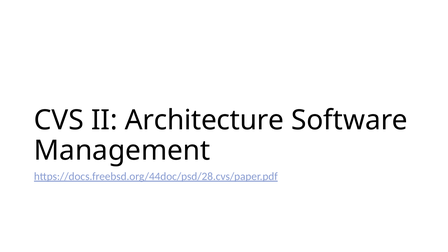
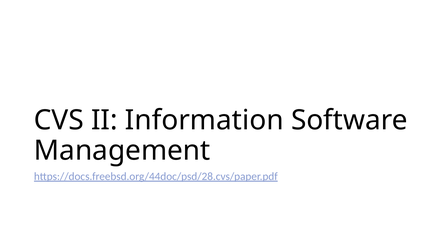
Architecture: Architecture -> Information (204, 120)
